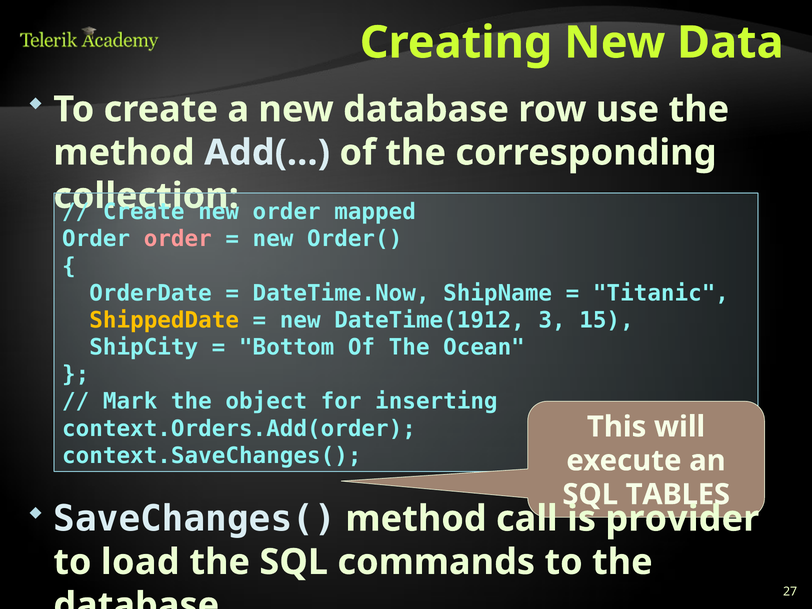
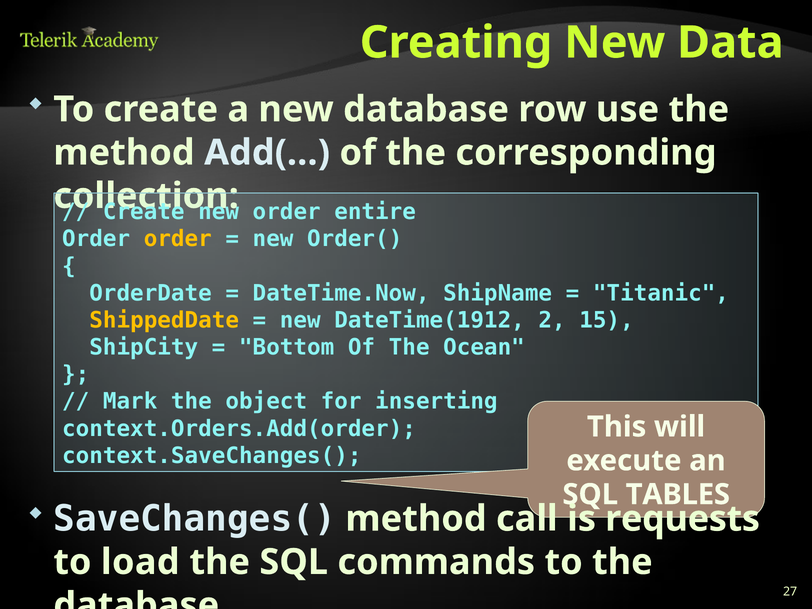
mapped: mapped -> entire (375, 212)
order colour: pink -> yellow (178, 239)
3: 3 -> 2 (552, 320)
provider: provider -> requests (683, 519)
